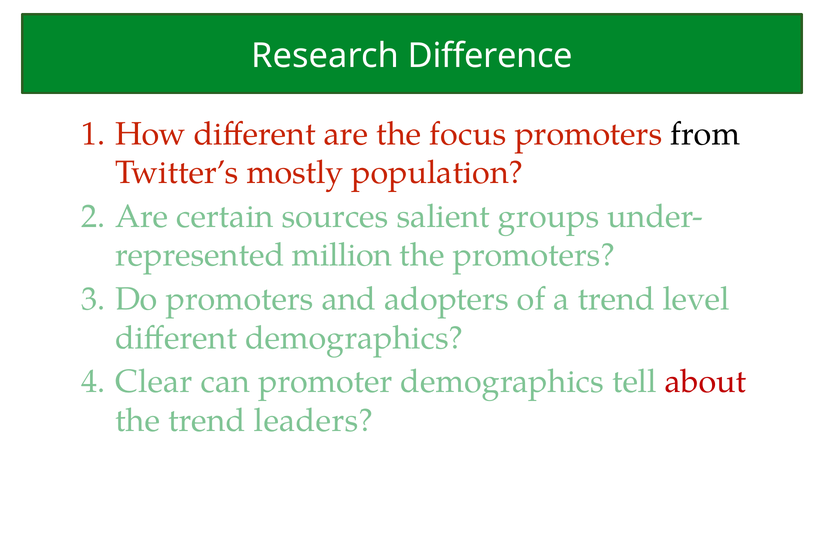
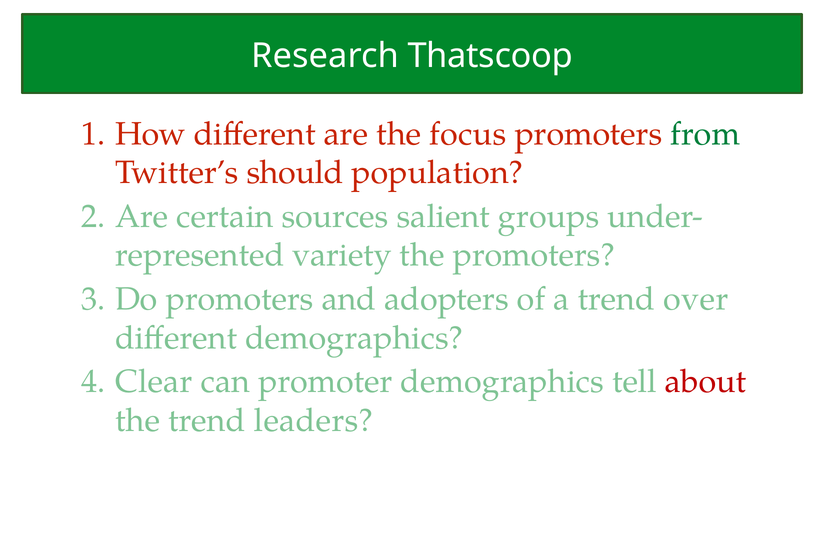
Difference: Difference -> Thatscoop (490, 56)
from colour: black -> green (705, 134)
mostly: mostly -> should (295, 173)
million: million -> variety (342, 255)
level: level -> over (696, 299)
